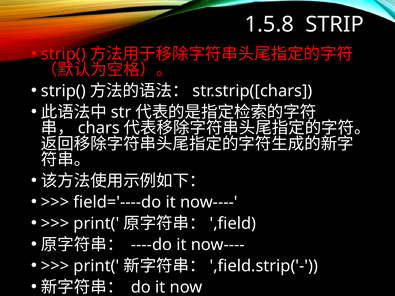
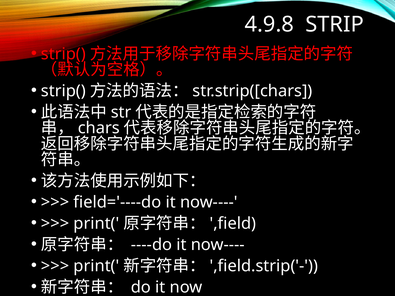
1.5.8: 1.5.8 -> 4.9.8 (269, 24)
